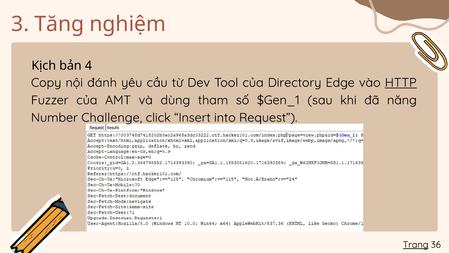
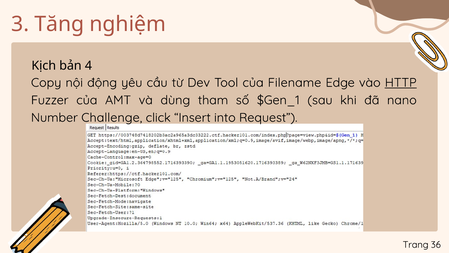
đánh: đánh -> động (102, 83)
Directory: Directory -> Filename (295, 83)
năng: năng -> nano (402, 100)
Trang underline: present -> none (416, 244)
